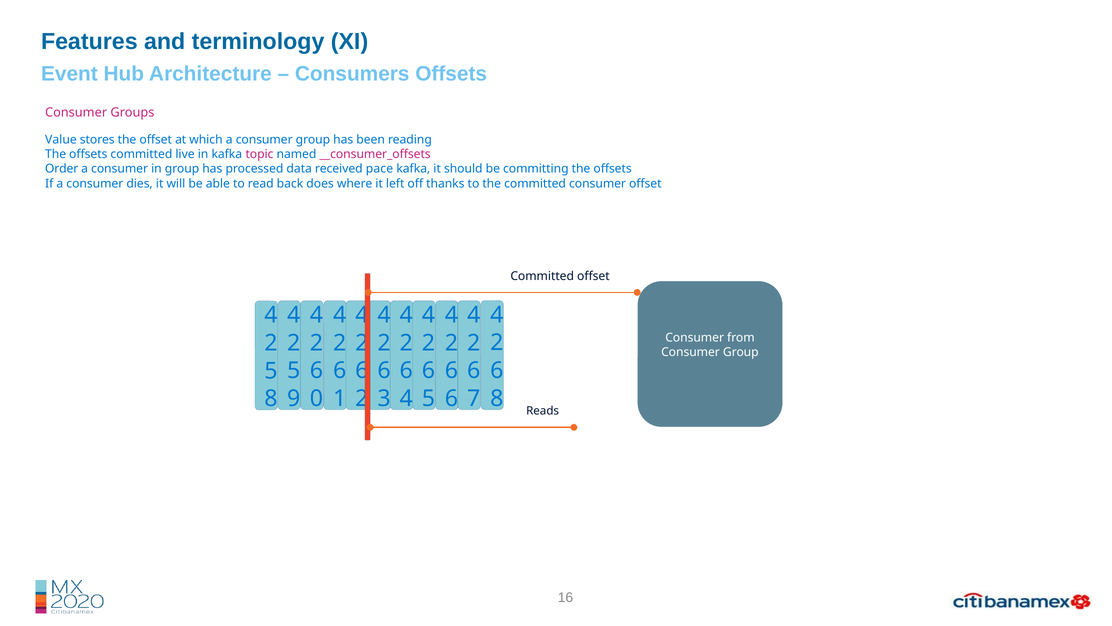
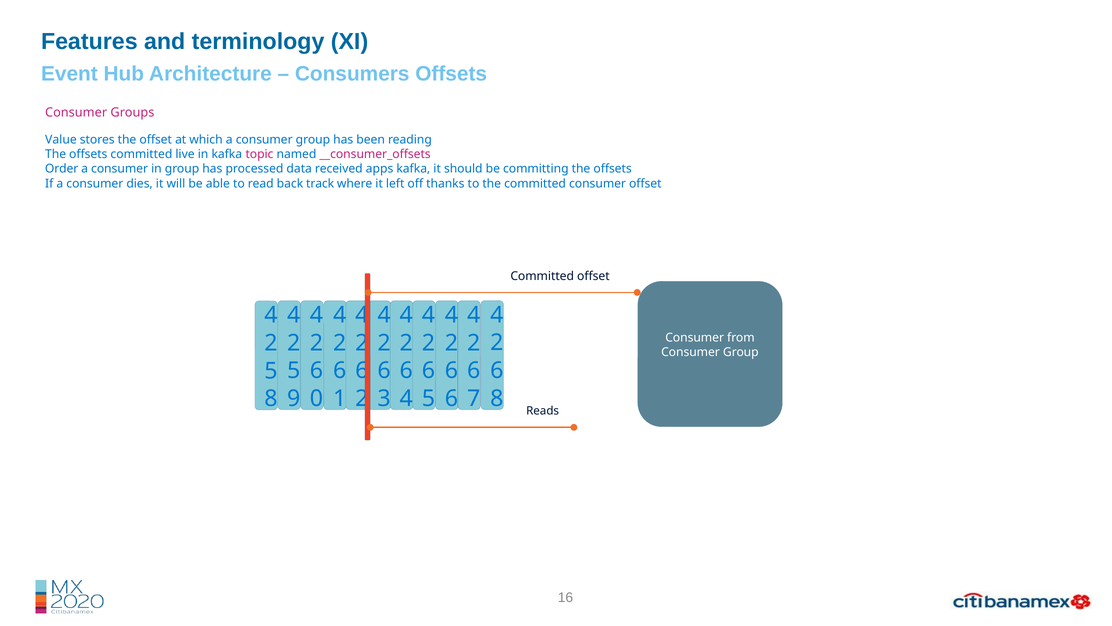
pace: pace -> apps (380, 169)
does: does -> track (320, 183)
